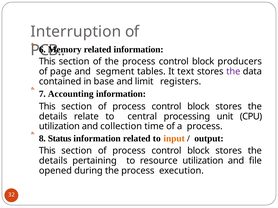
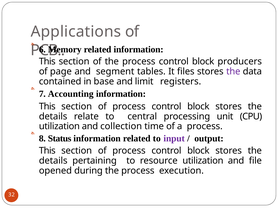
Interruption: Interruption -> Applications (76, 32)
text: text -> files (186, 72)
input colour: orange -> purple (174, 139)
